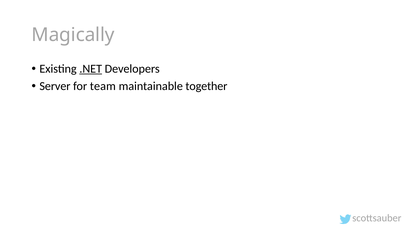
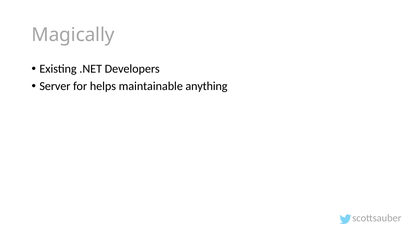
.NET underline: present -> none (91, 69)
team: team -> helps (103, 86)
together: together -> anything (206, 86)
